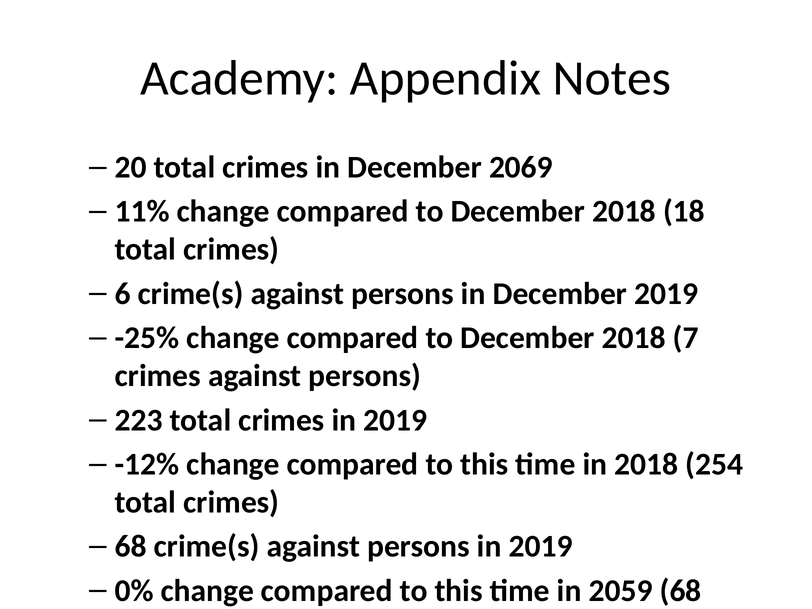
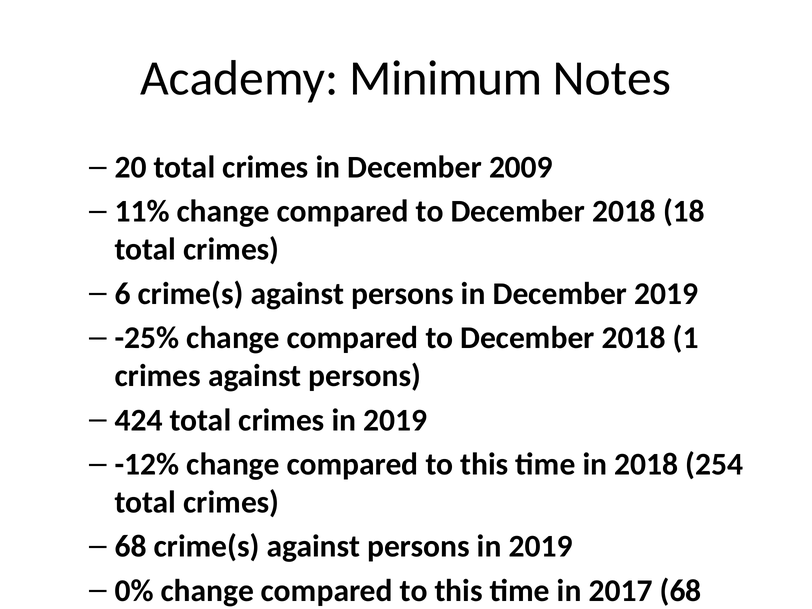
Appendix: Appendix -> Minimum (446, 79)
2069: 2069 -> 2009 (521, 167)
7: 7 -> 1 (686, 338)
223: 223 -> 424 (139, 420)
2059: 2059 -> 2017 (621, 591)
